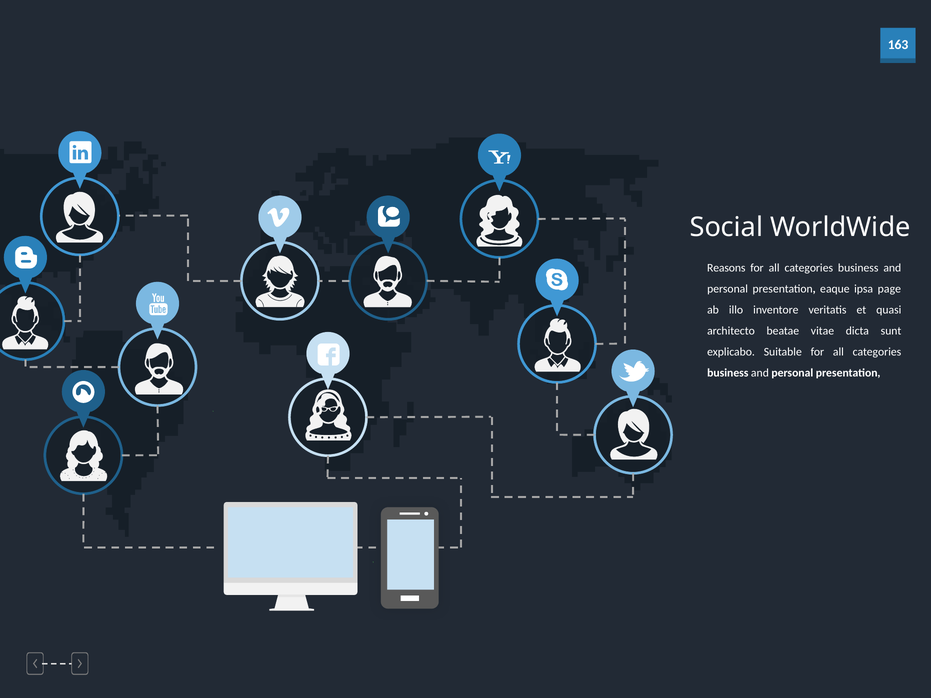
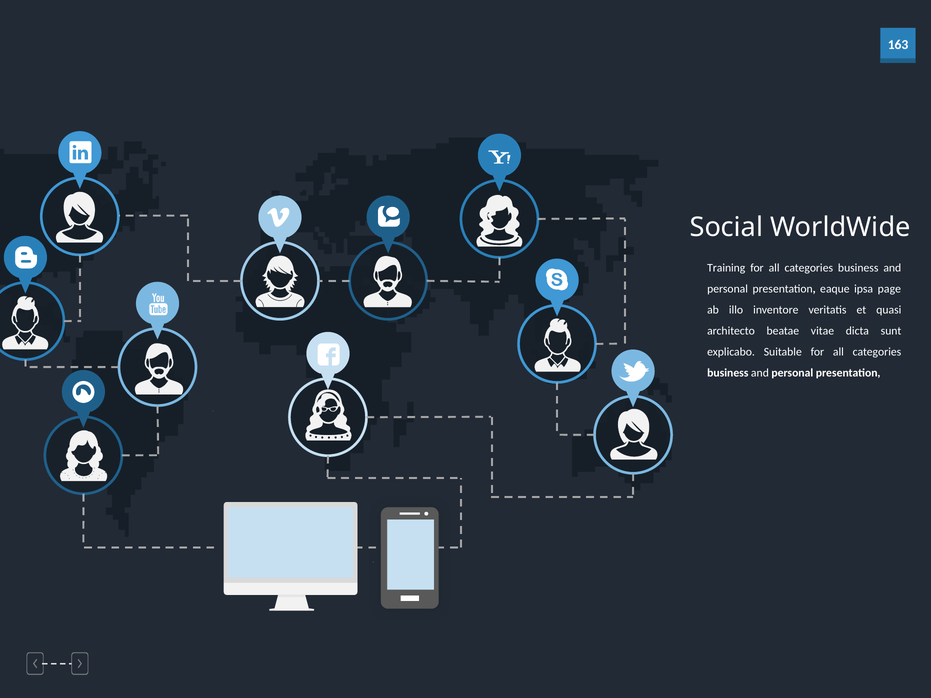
Reasons: Reasons -> Training (726, 268)
